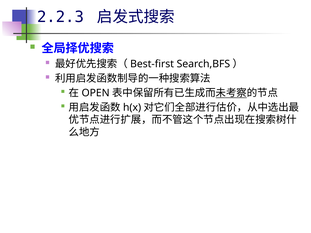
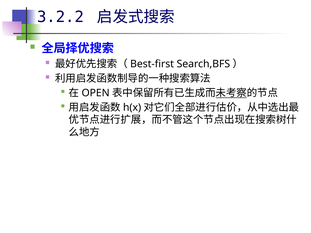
2.2.3: 2.2.3 -> 3.2.2 (61, 17)
